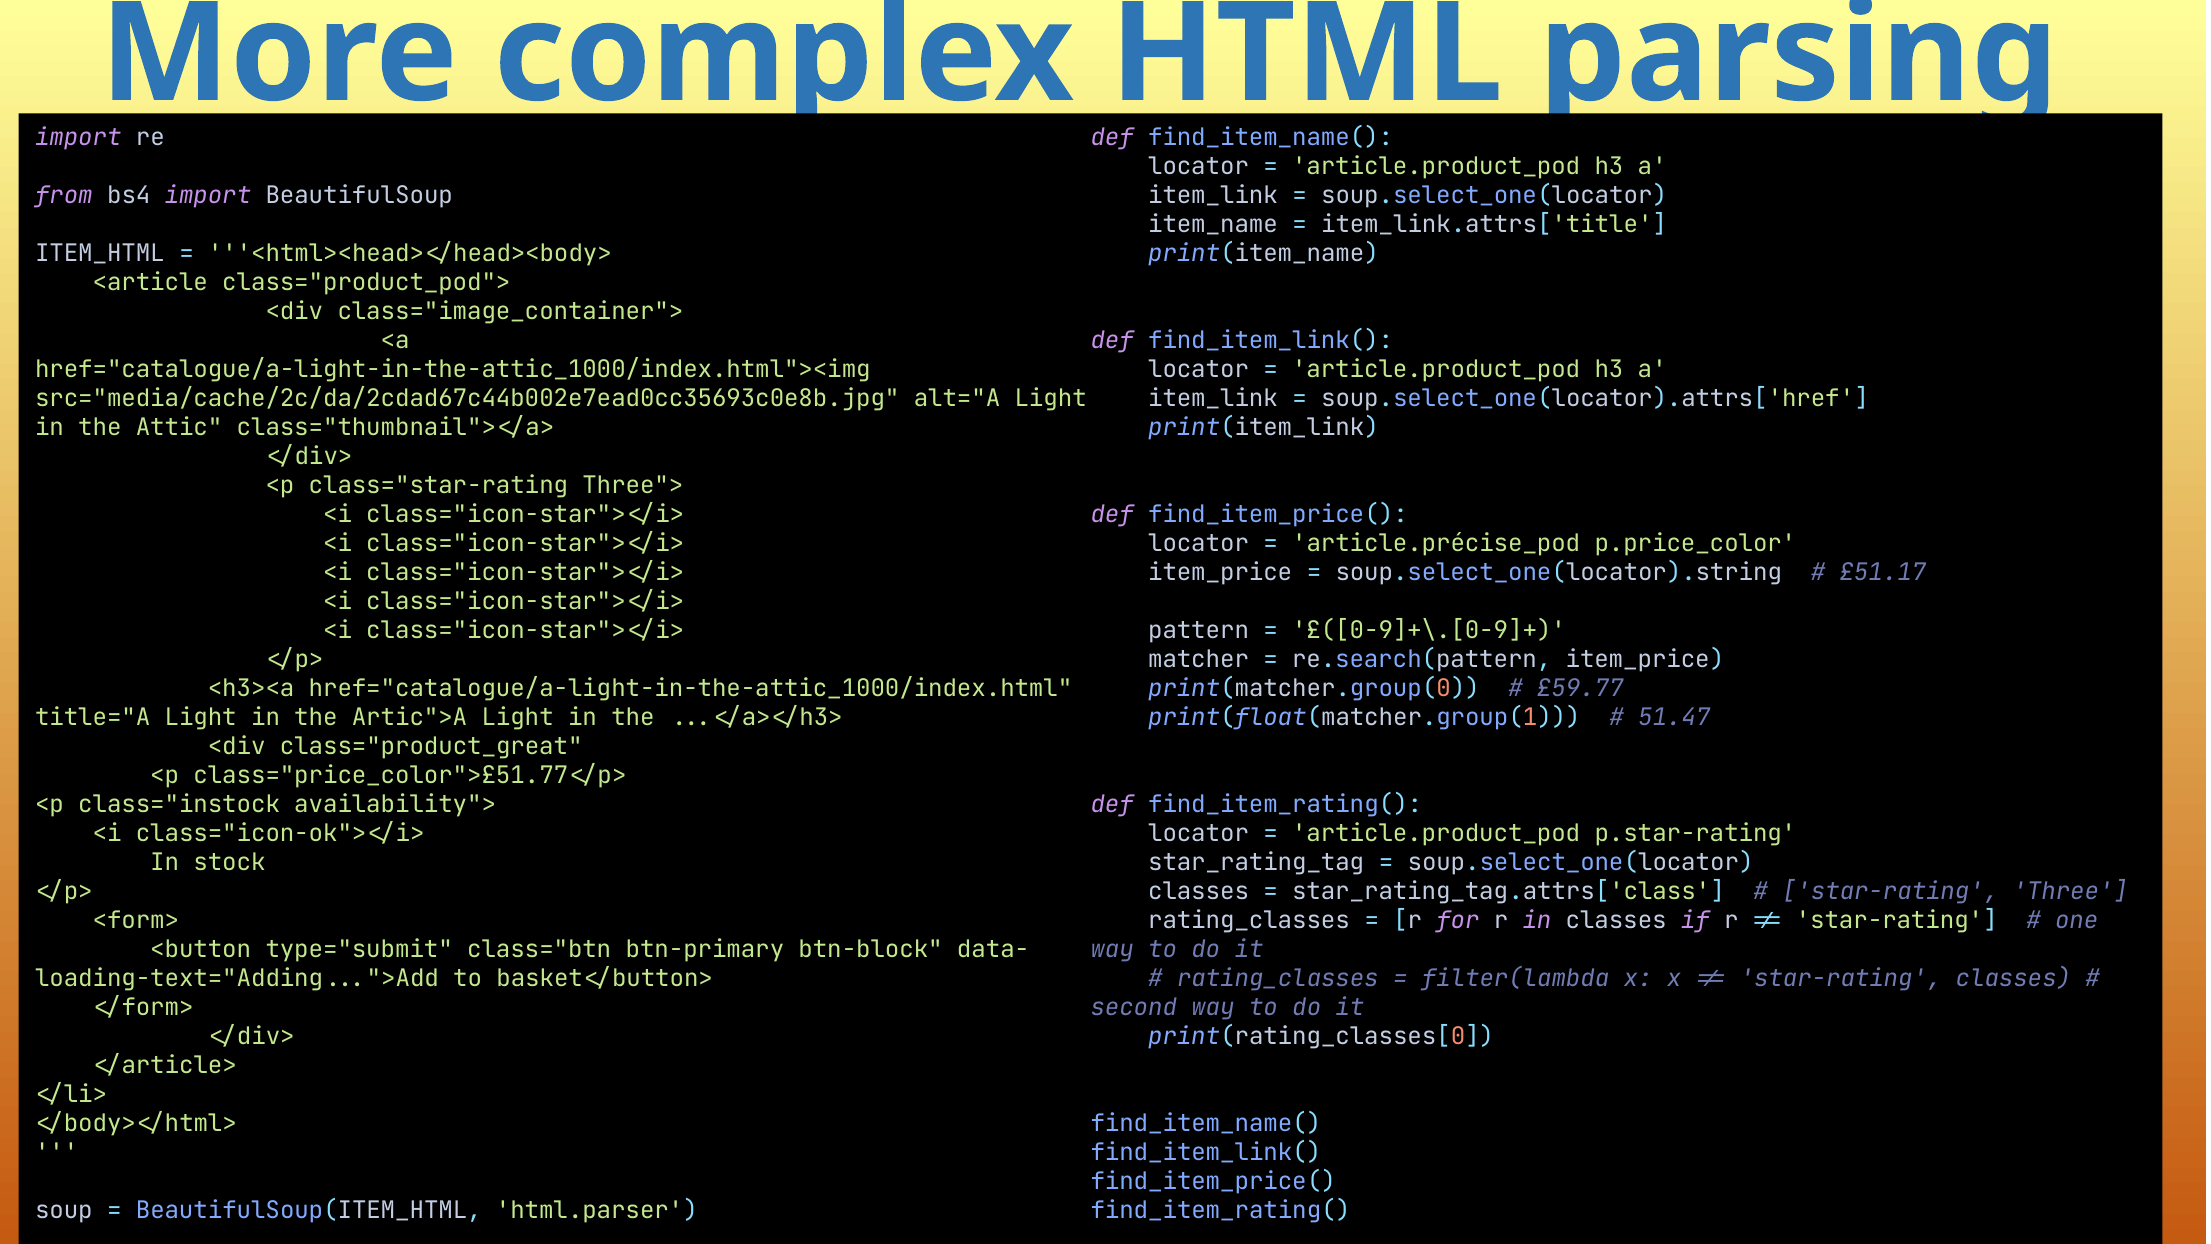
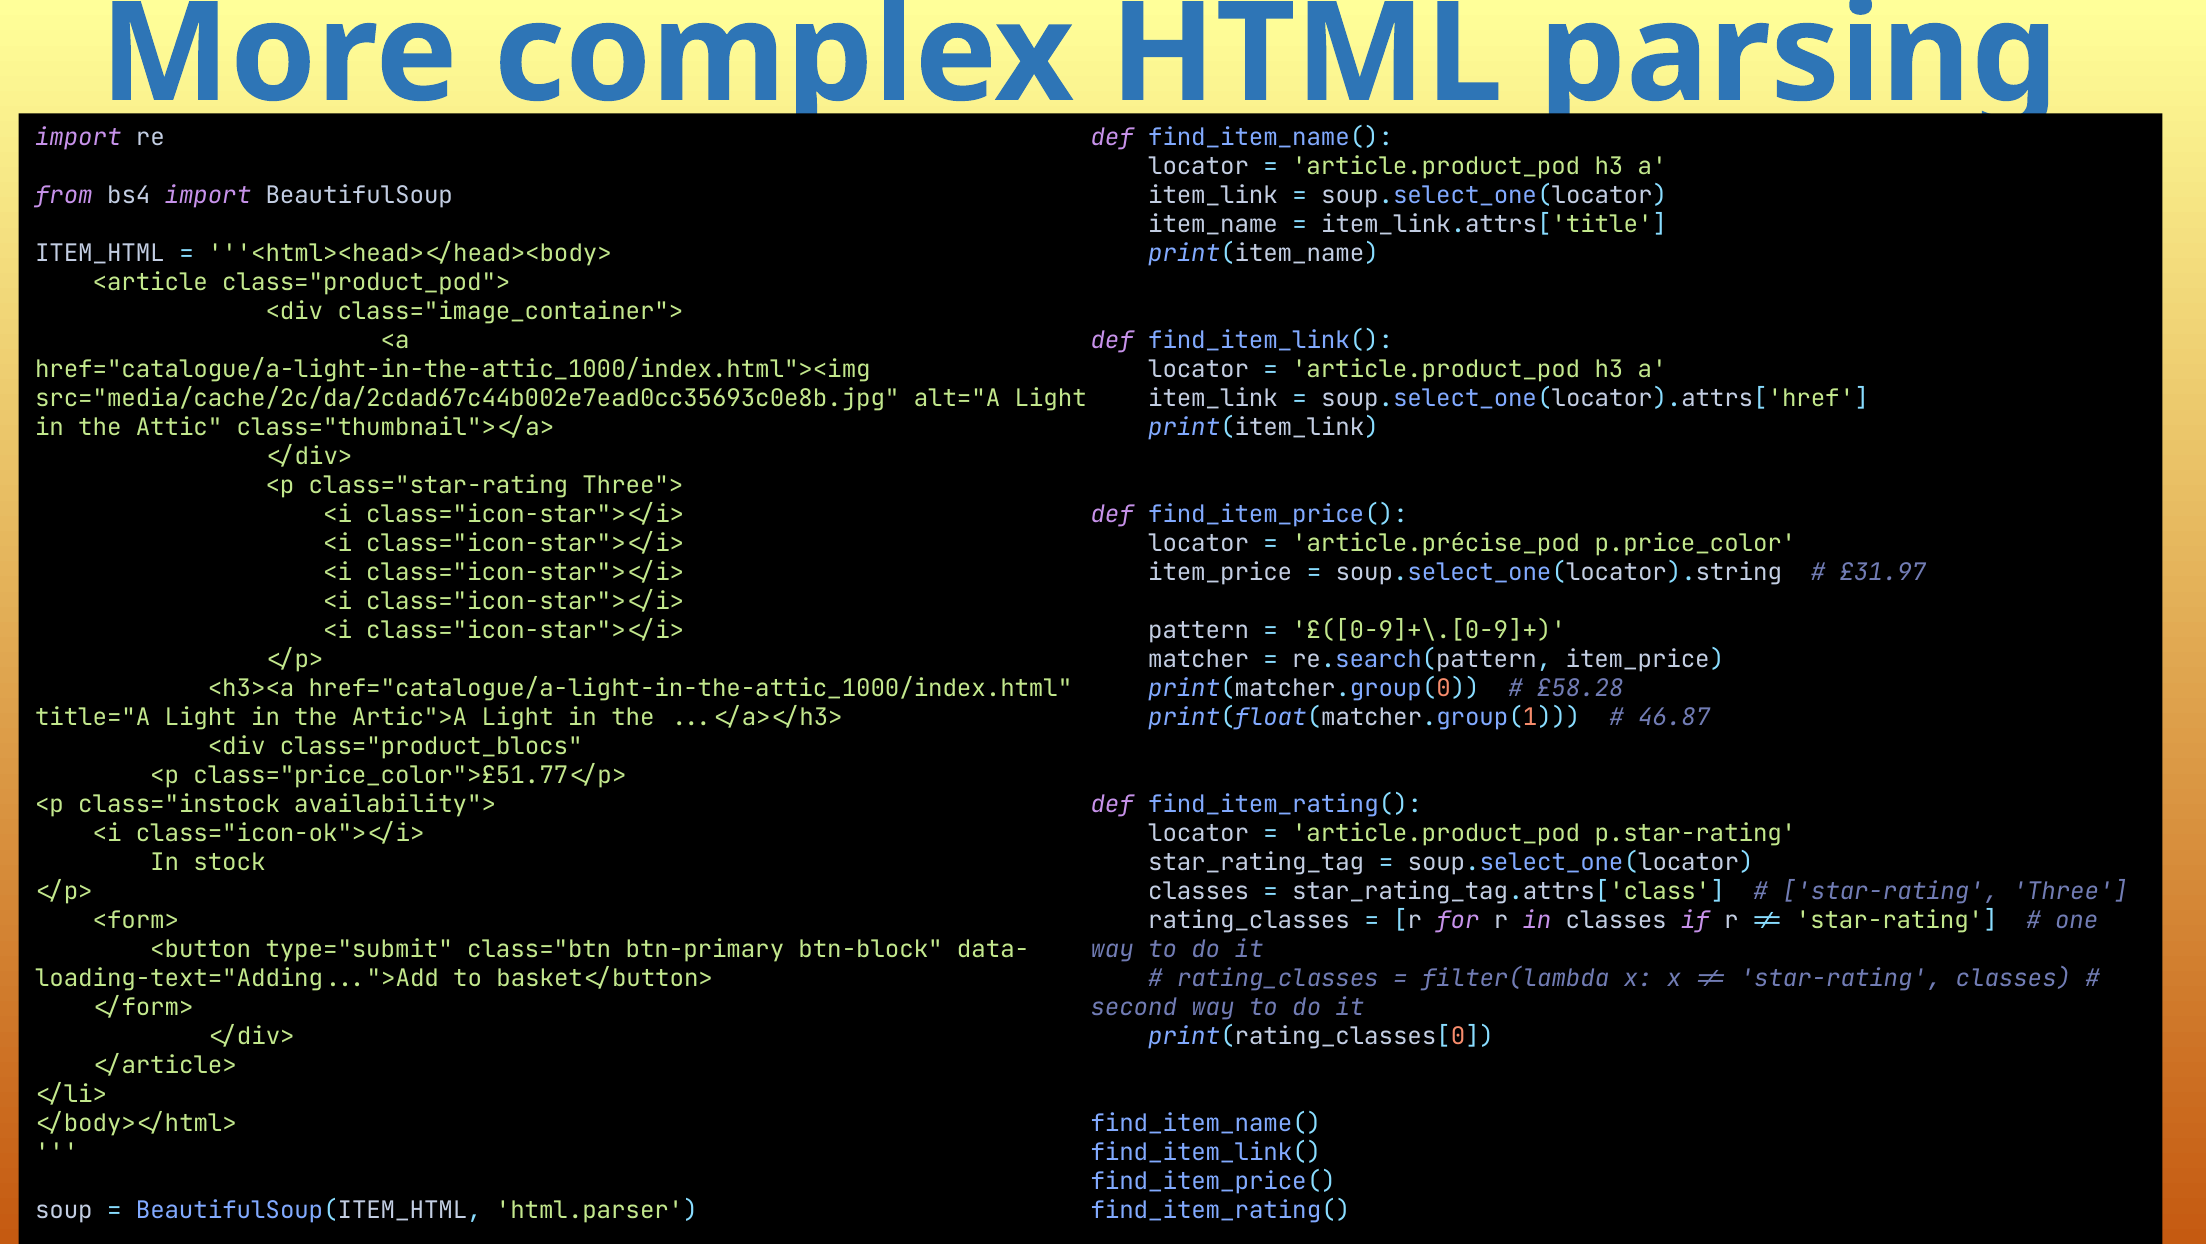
£51.17: £51.17 -> £31.97 (1883, 573)
£59.77: £59.77 -> £58.28 (1580, 688)
51.47: 51.47 -> 46.87 (1674, 717)
class="product_great">: class="product_great"> -> class="product_blocs"> (438, 746)
